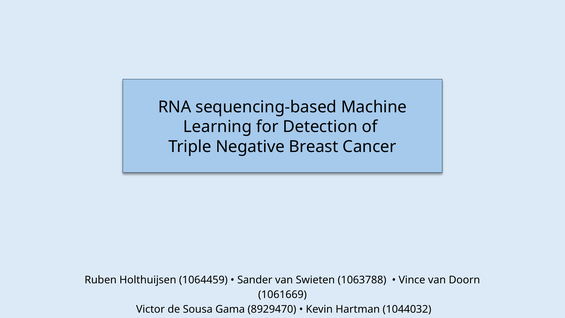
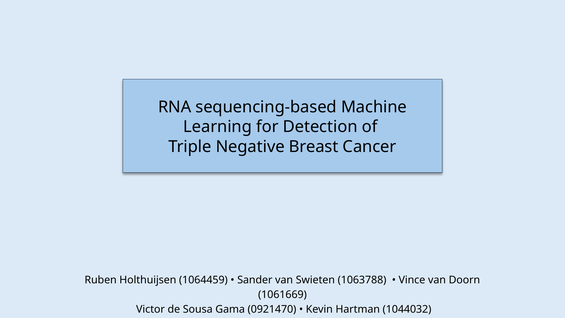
8929470: 8929470 -> 0921470 (272, 309)
